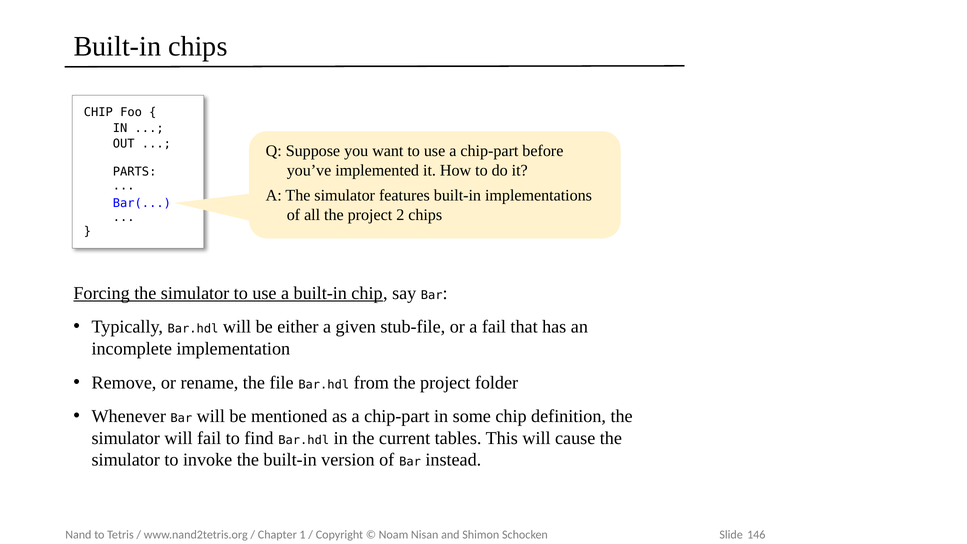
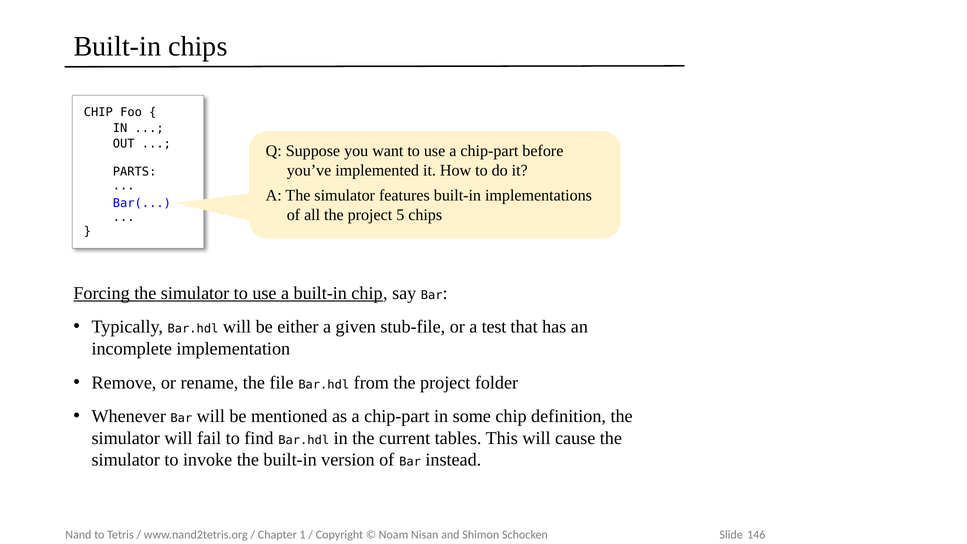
2: 2 -> 5 (400, 215)
a fail: fail -> test (494, 327)
